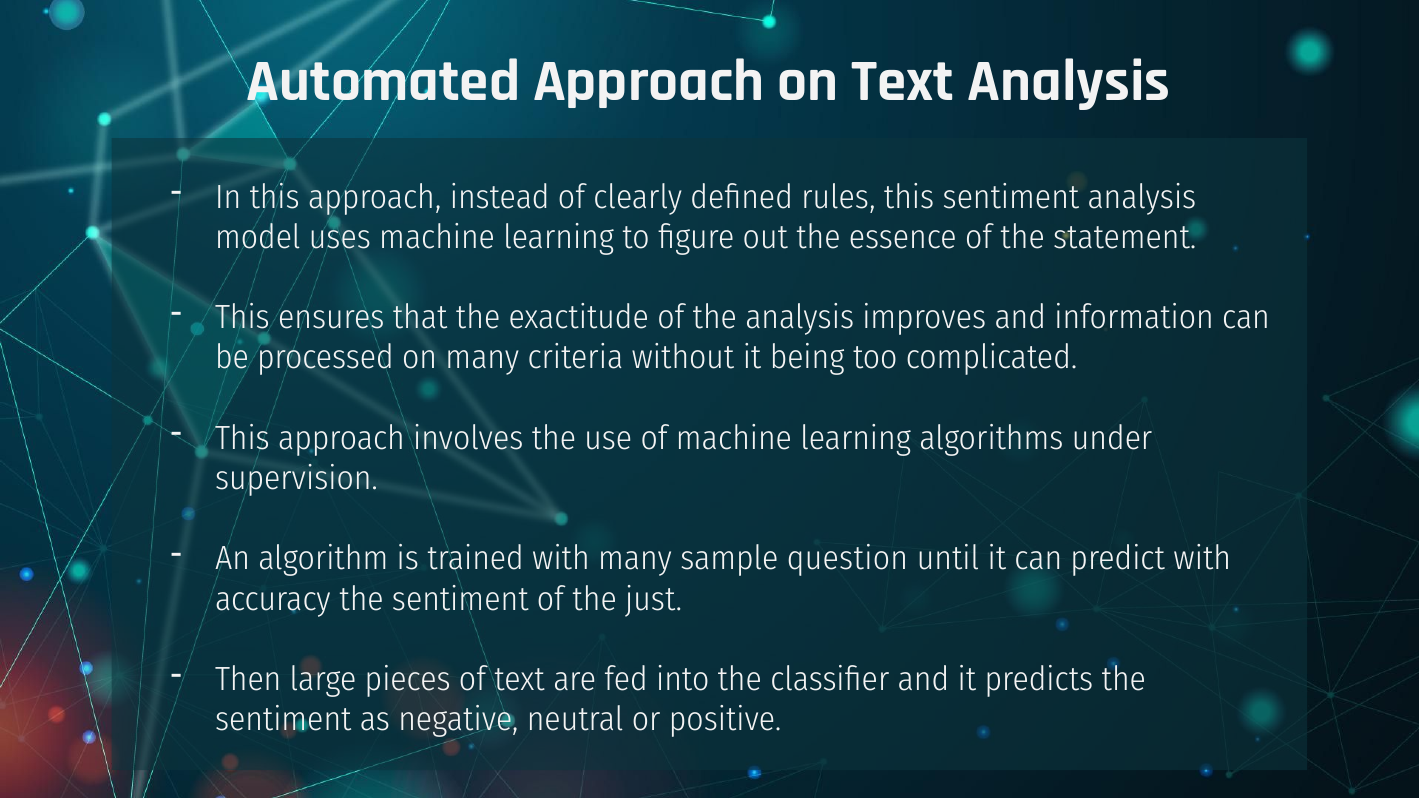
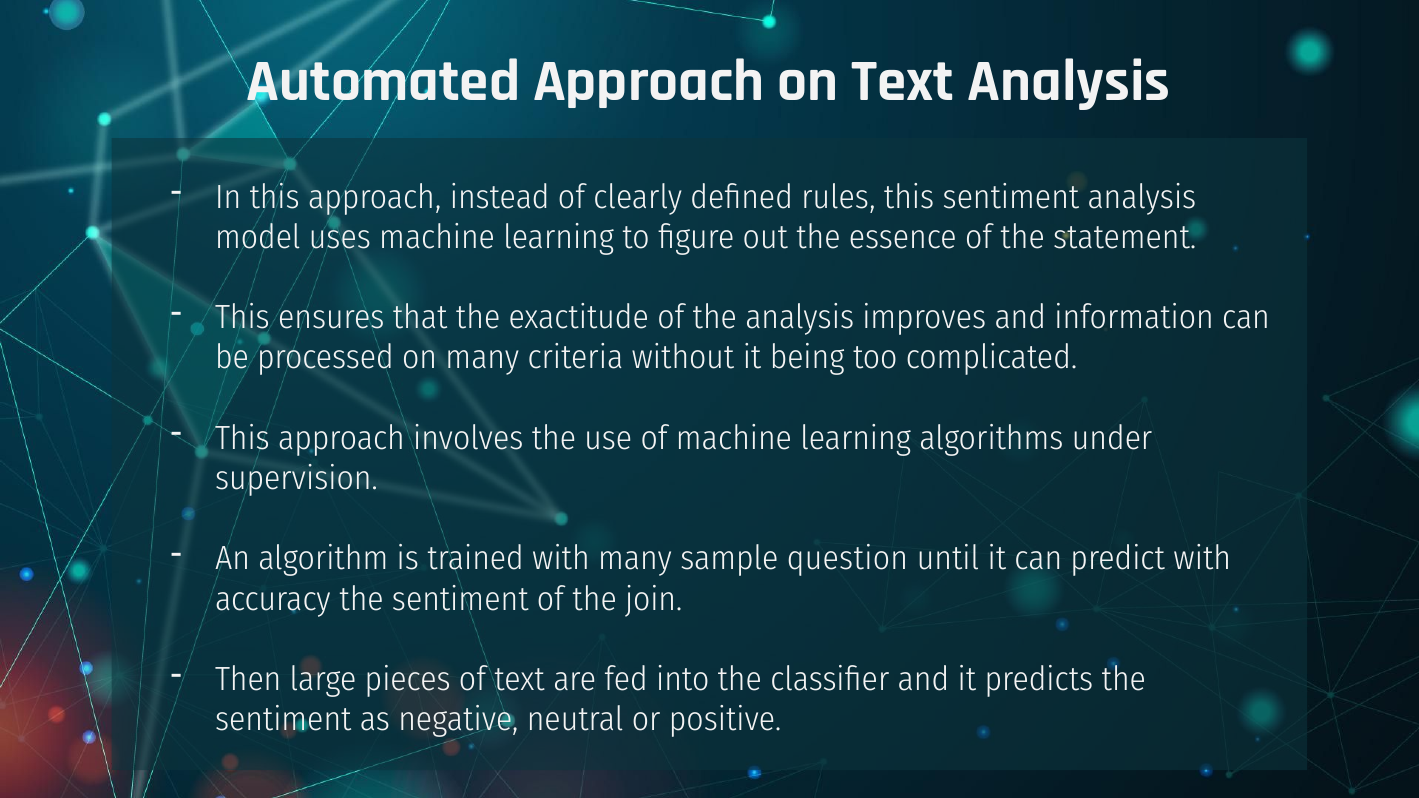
just: just -> join (654, 599)
